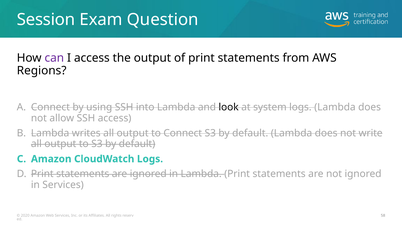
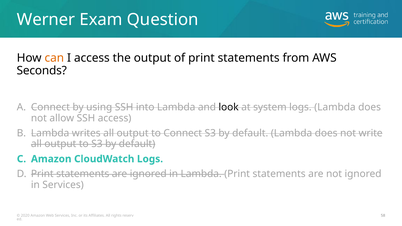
Session: Session -> Werner (46, 20)
can colour: purple -> orange (54, 58)
Regions: Regions -> Seconds (42, 71)
